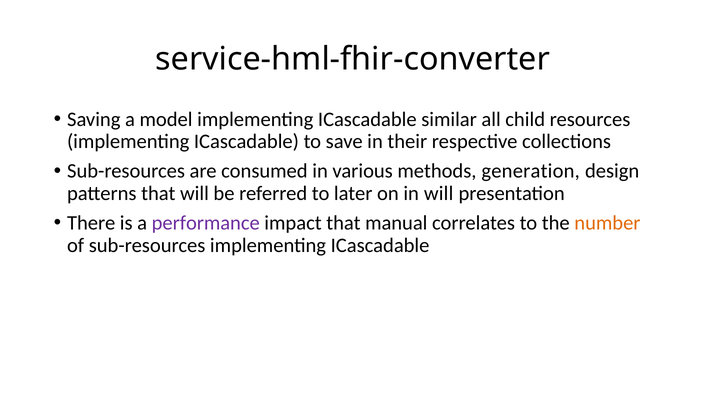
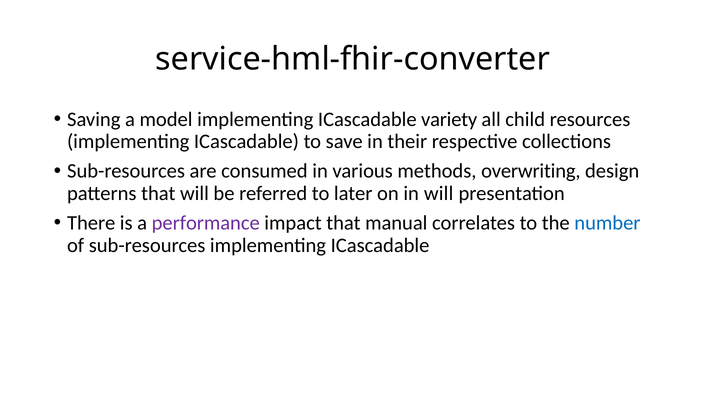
similar: similar -> variety (449, 119)
generation: generation -> overwriting (531, 171)
number colour: orange -> blue (607, 223)
